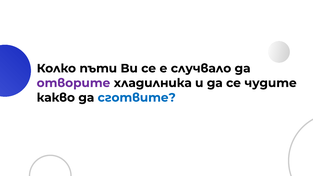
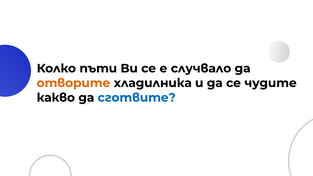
отворите colour: purple -> orange (74, 83)
